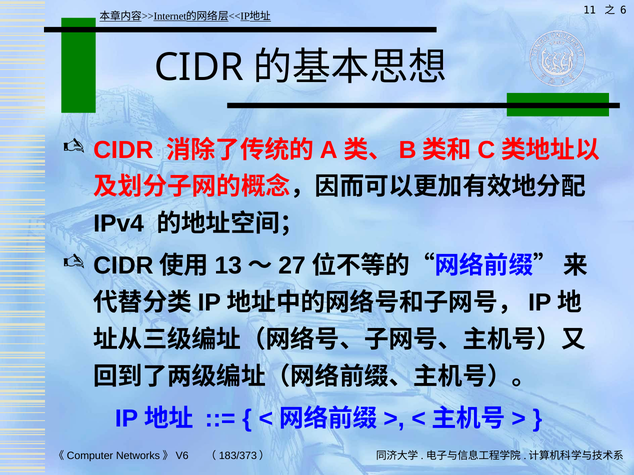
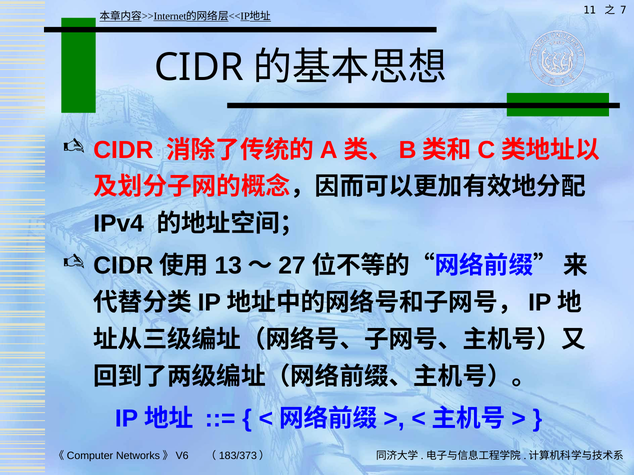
6: 6 -> 7 (623, 10)
